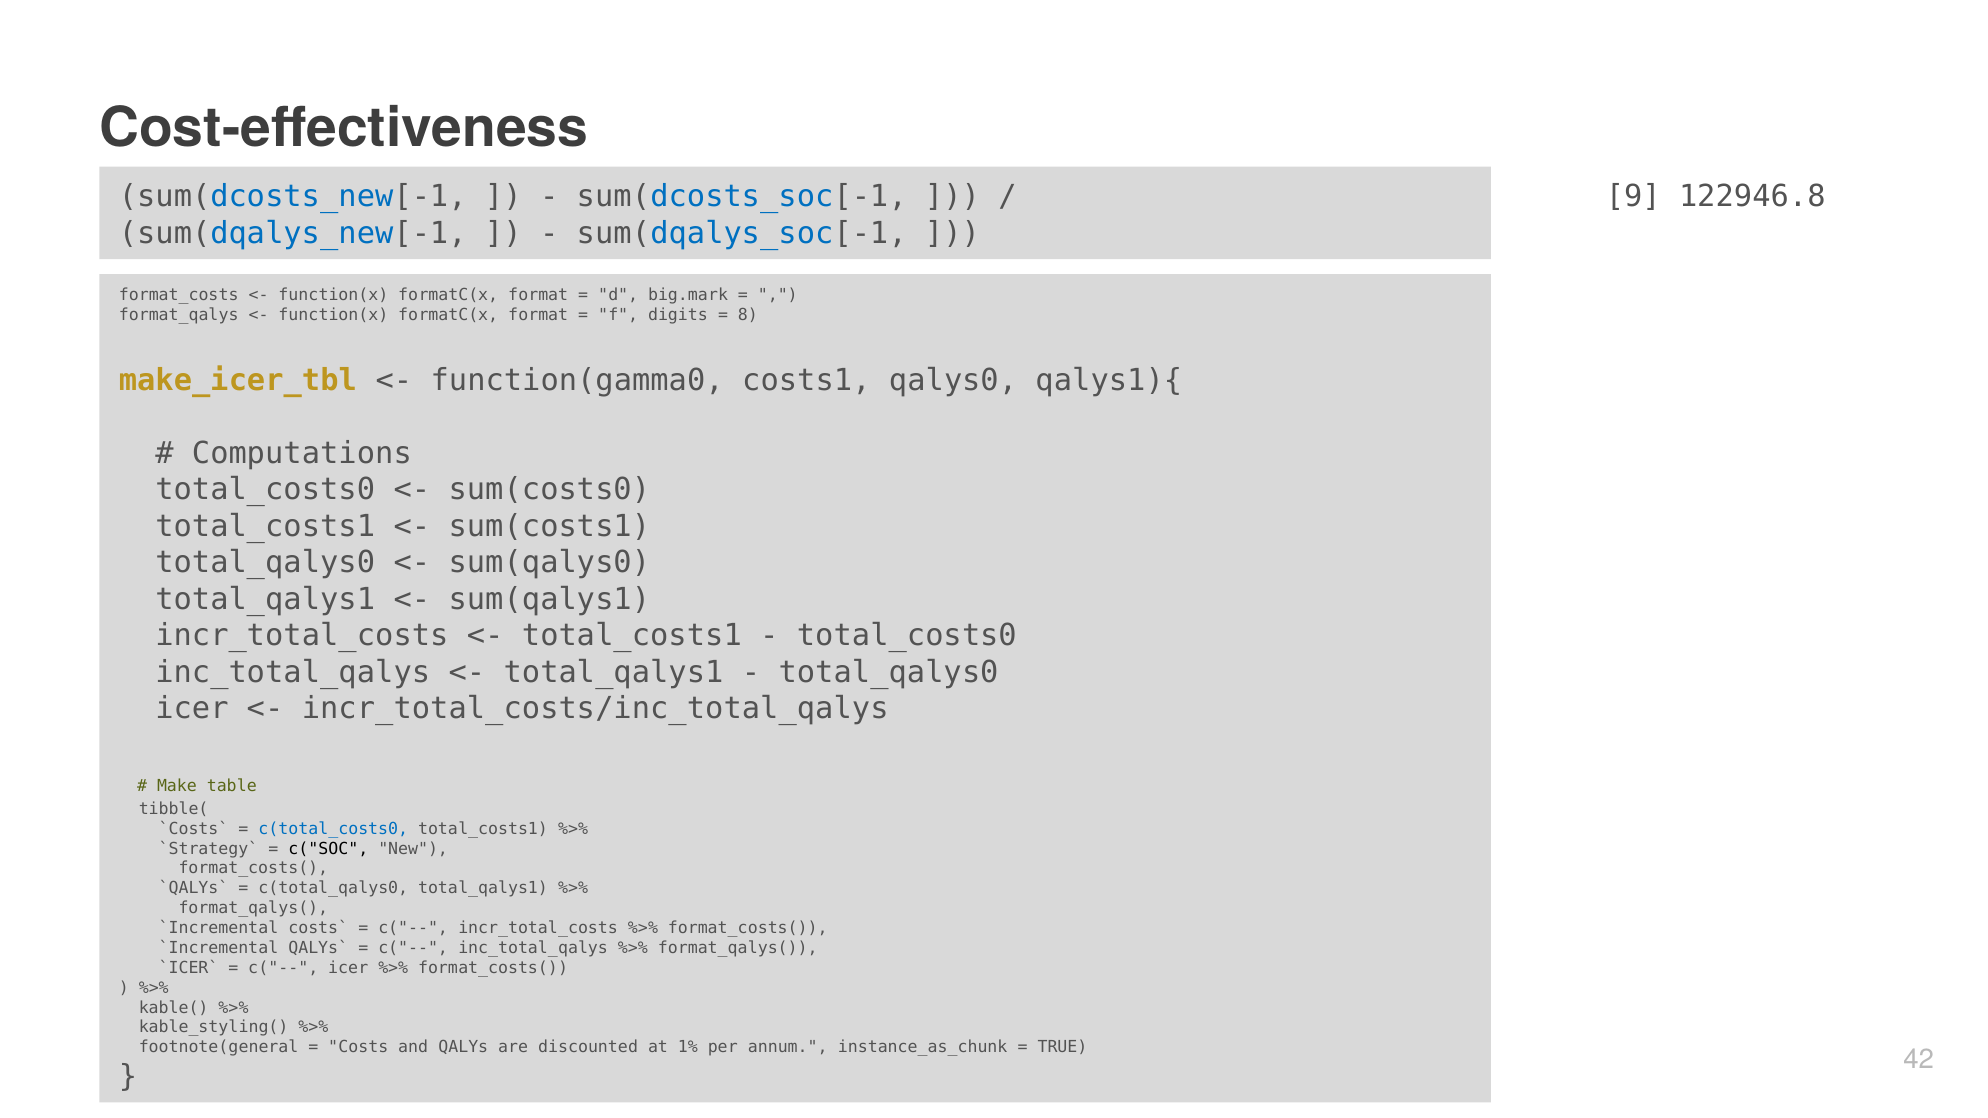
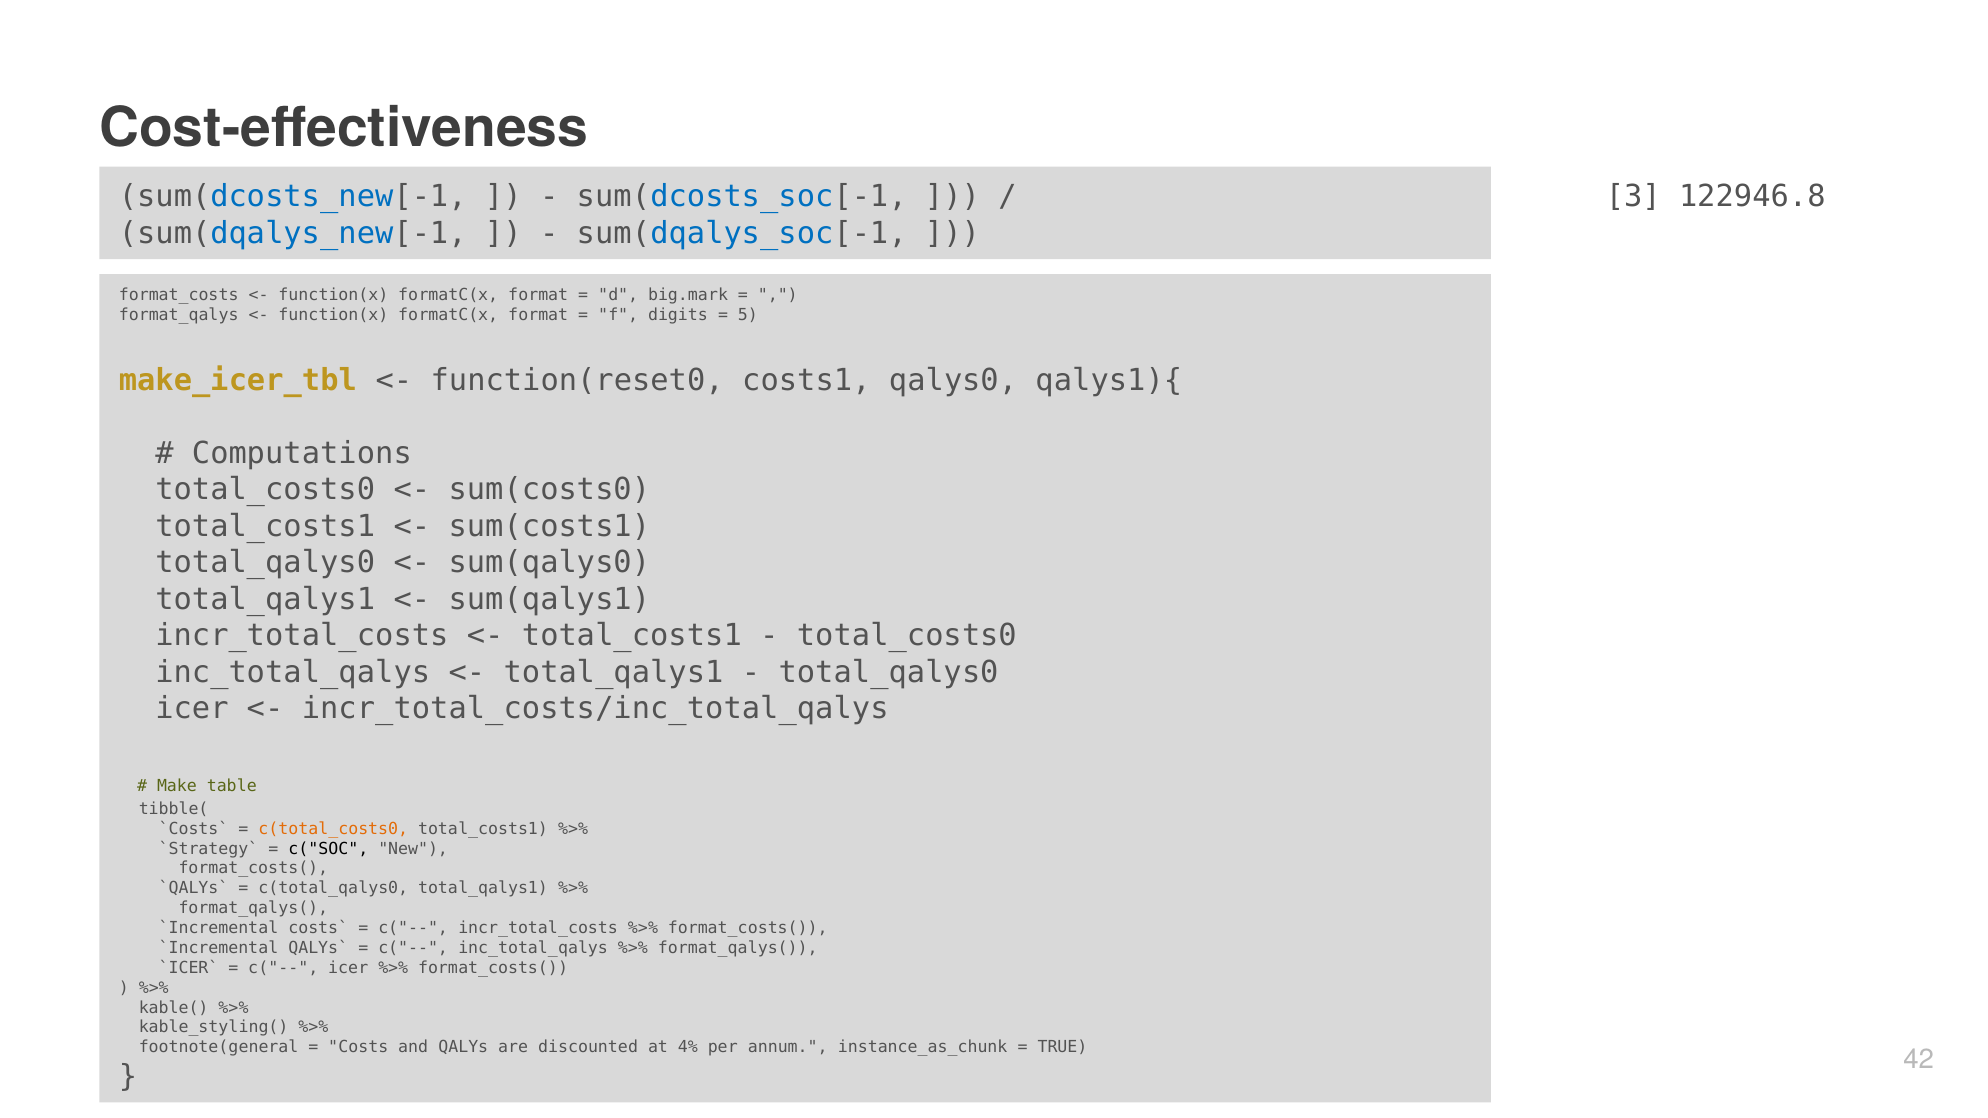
9: 9 -> 3 (1633, 197)
8: 8 -> 5 (748, 315)
function(gamma0: function(gamma0 -> function(reset0 (577, 381)
c(total_costs0 colour: blue -> orange (333, 829)
1%: 1% -> 4% (688, 1048)
